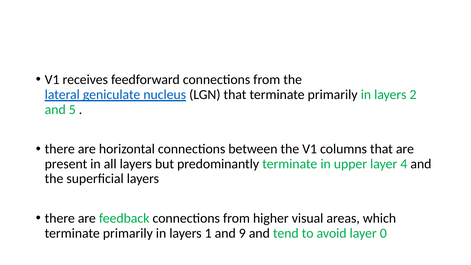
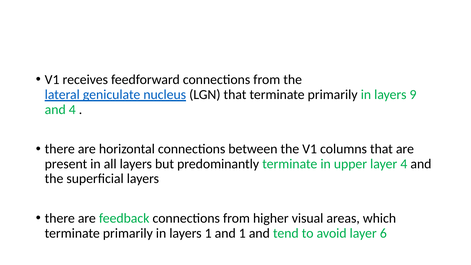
2: 2 -> 9 (413, 95)
and 5: 5 -> 4 (72, 110)
and 9: 9 -> 1 (242, 233)
0: 0 -> 6 (383, 233)
